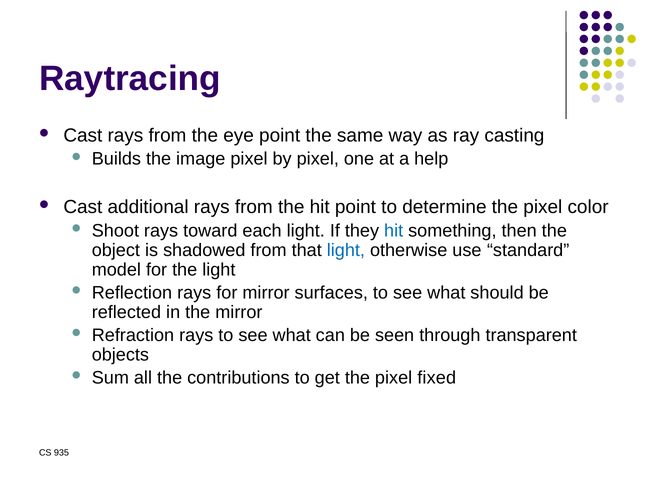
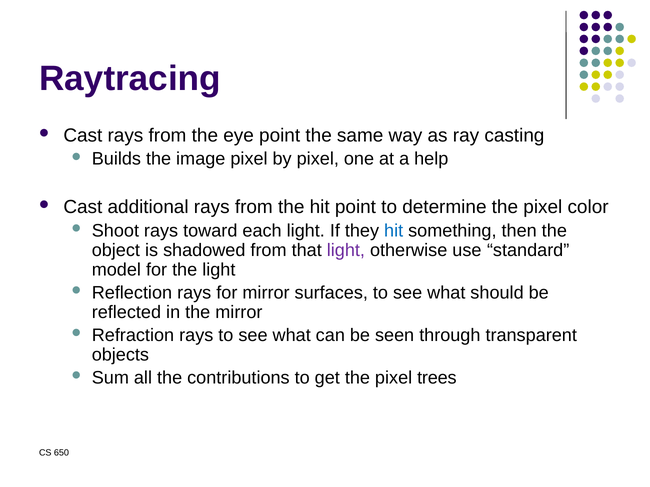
light colour: blue -> purple (346, 250)
fixed: fixed -> trees (437, 378)
935: 935 -> 650 (61, 453)
